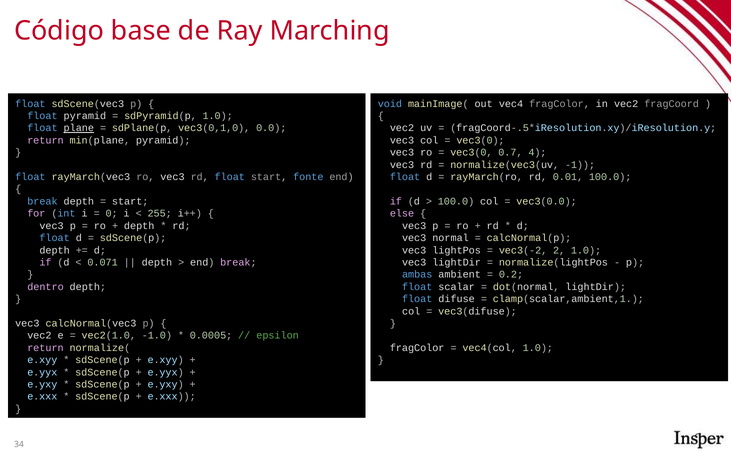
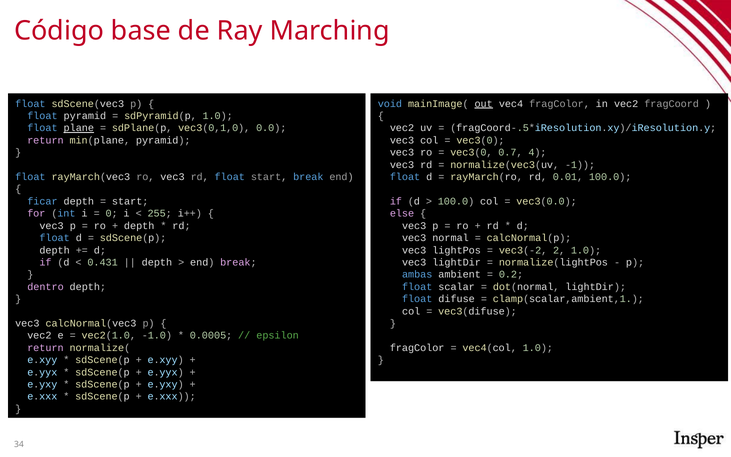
out underline: none -> present (484, 104)
start fonte: fonte -> break (308, 177)
break: break -> ficar (42, 201)
0.071: 0.071 -> 0.431 (103, 262)
